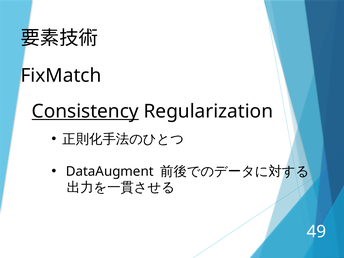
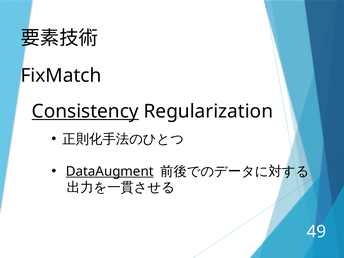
DataAugment underline: none -> present (110, 171)
